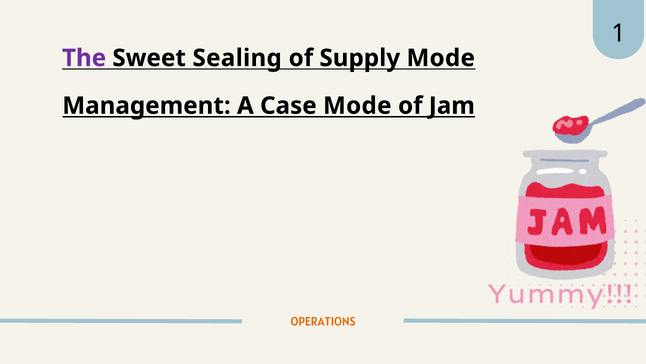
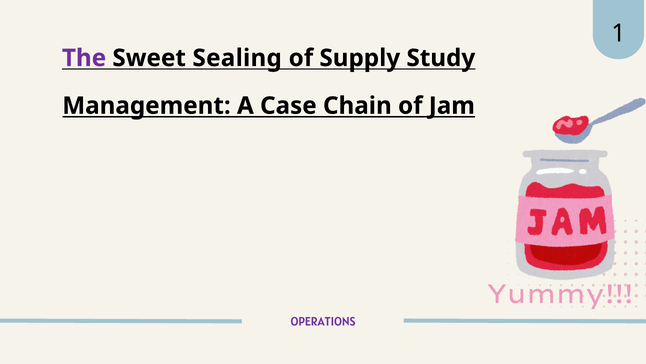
Supply Mode: Mode -> Study (441, 58)
Case Mode: Mode -> Chain (357, 106)
OPERATIONS colour: orange -> purple (323, 321)
